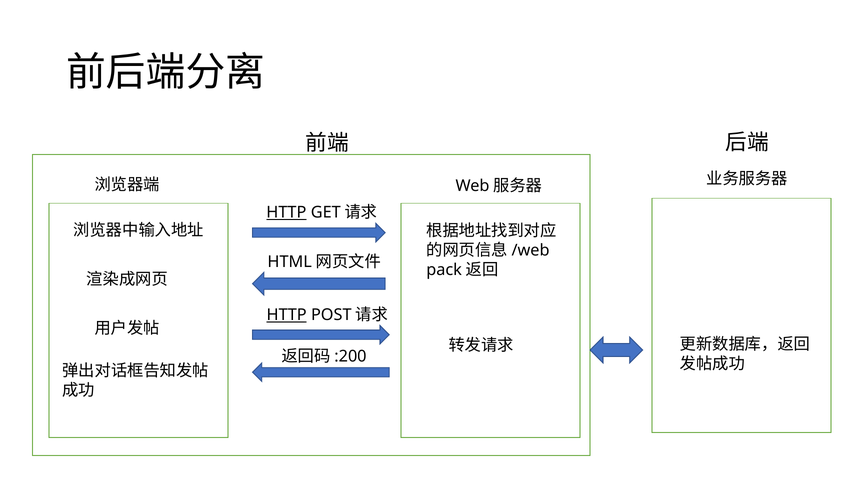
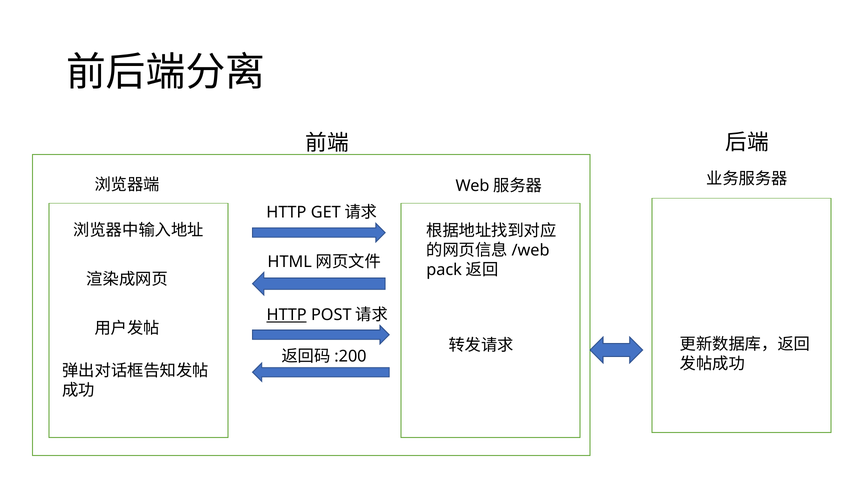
HTTP underline: present -> none (286, 212)
